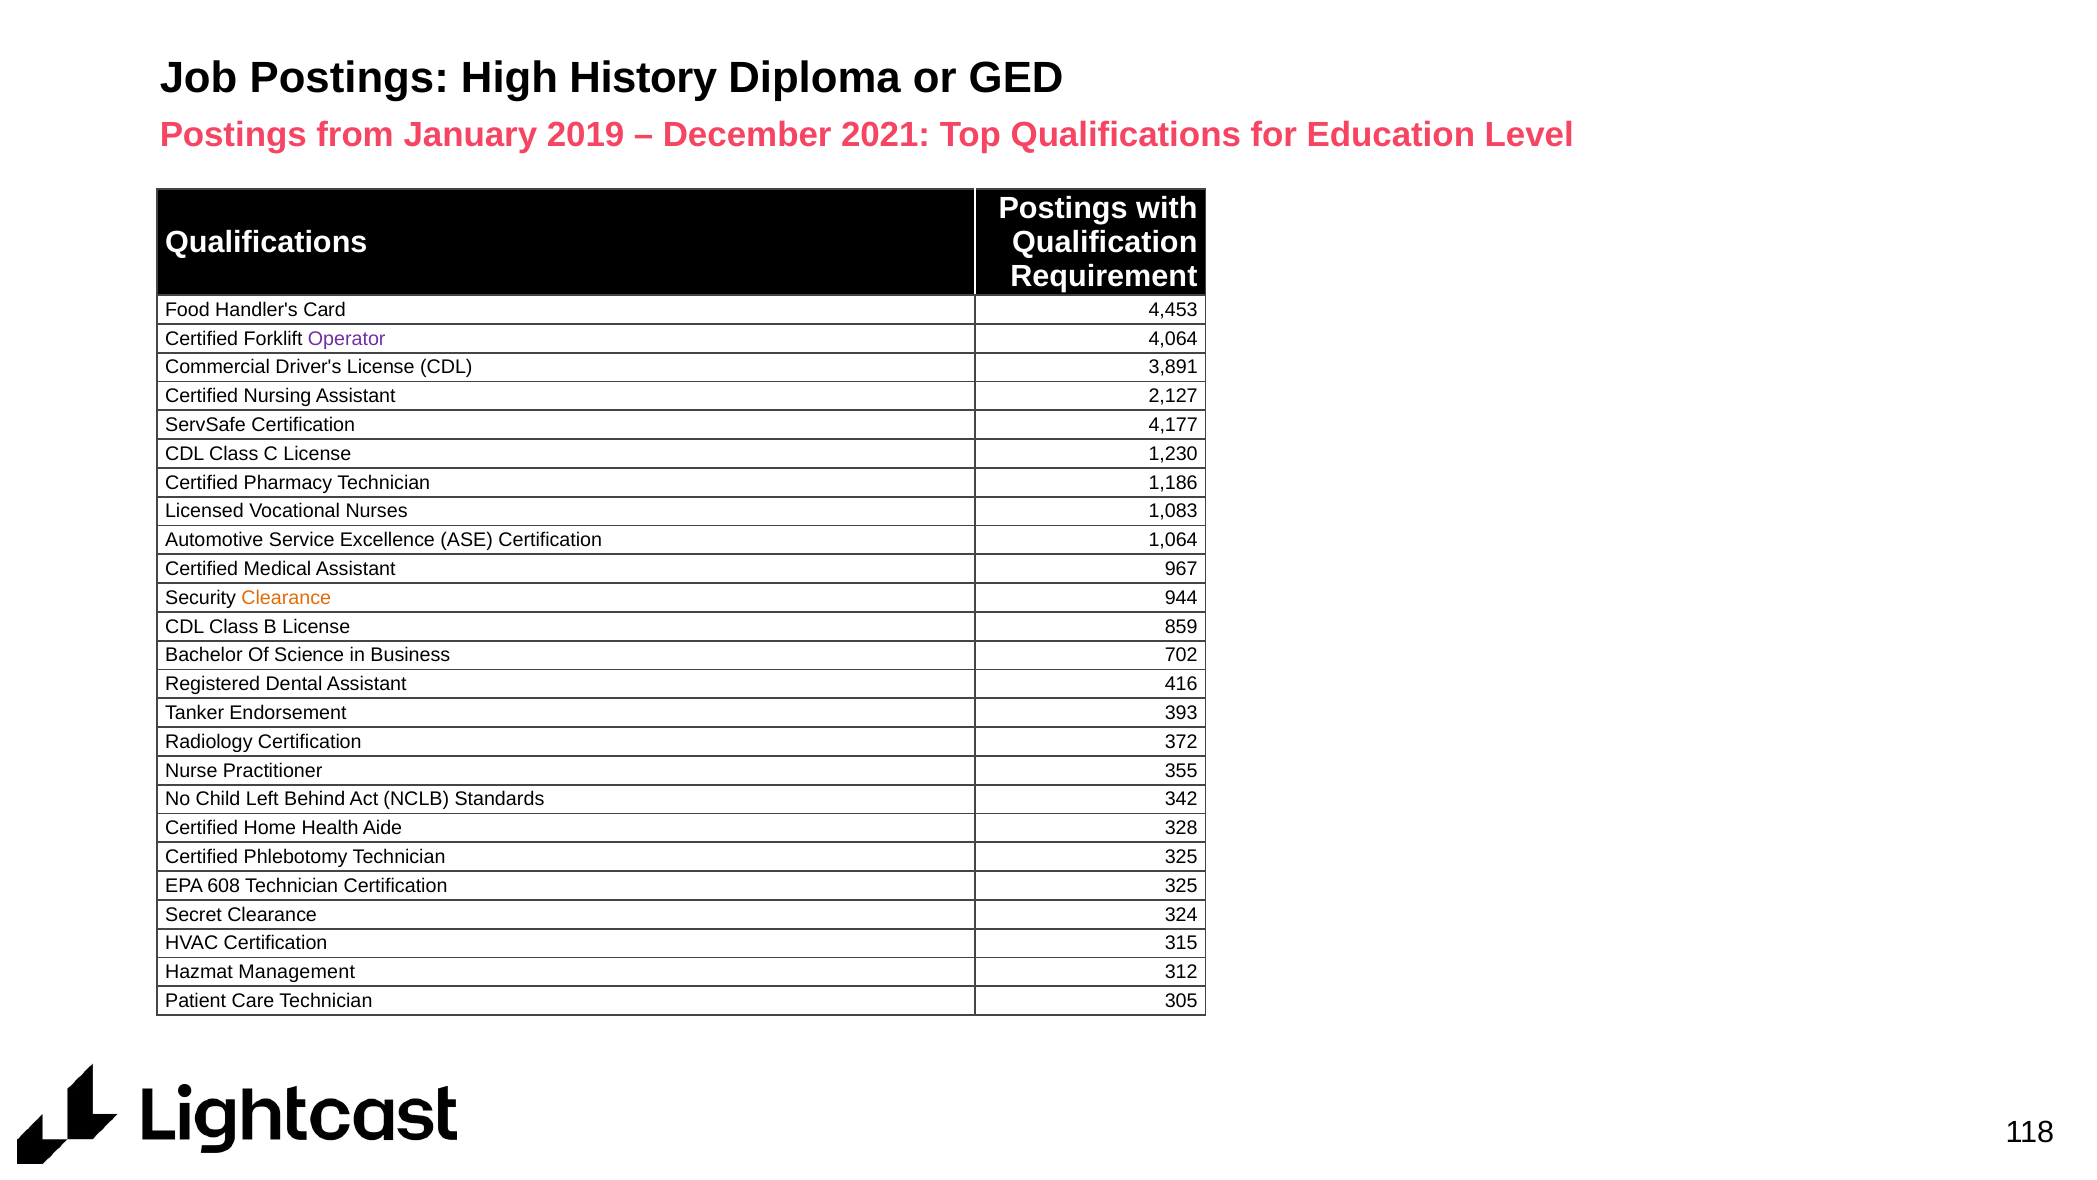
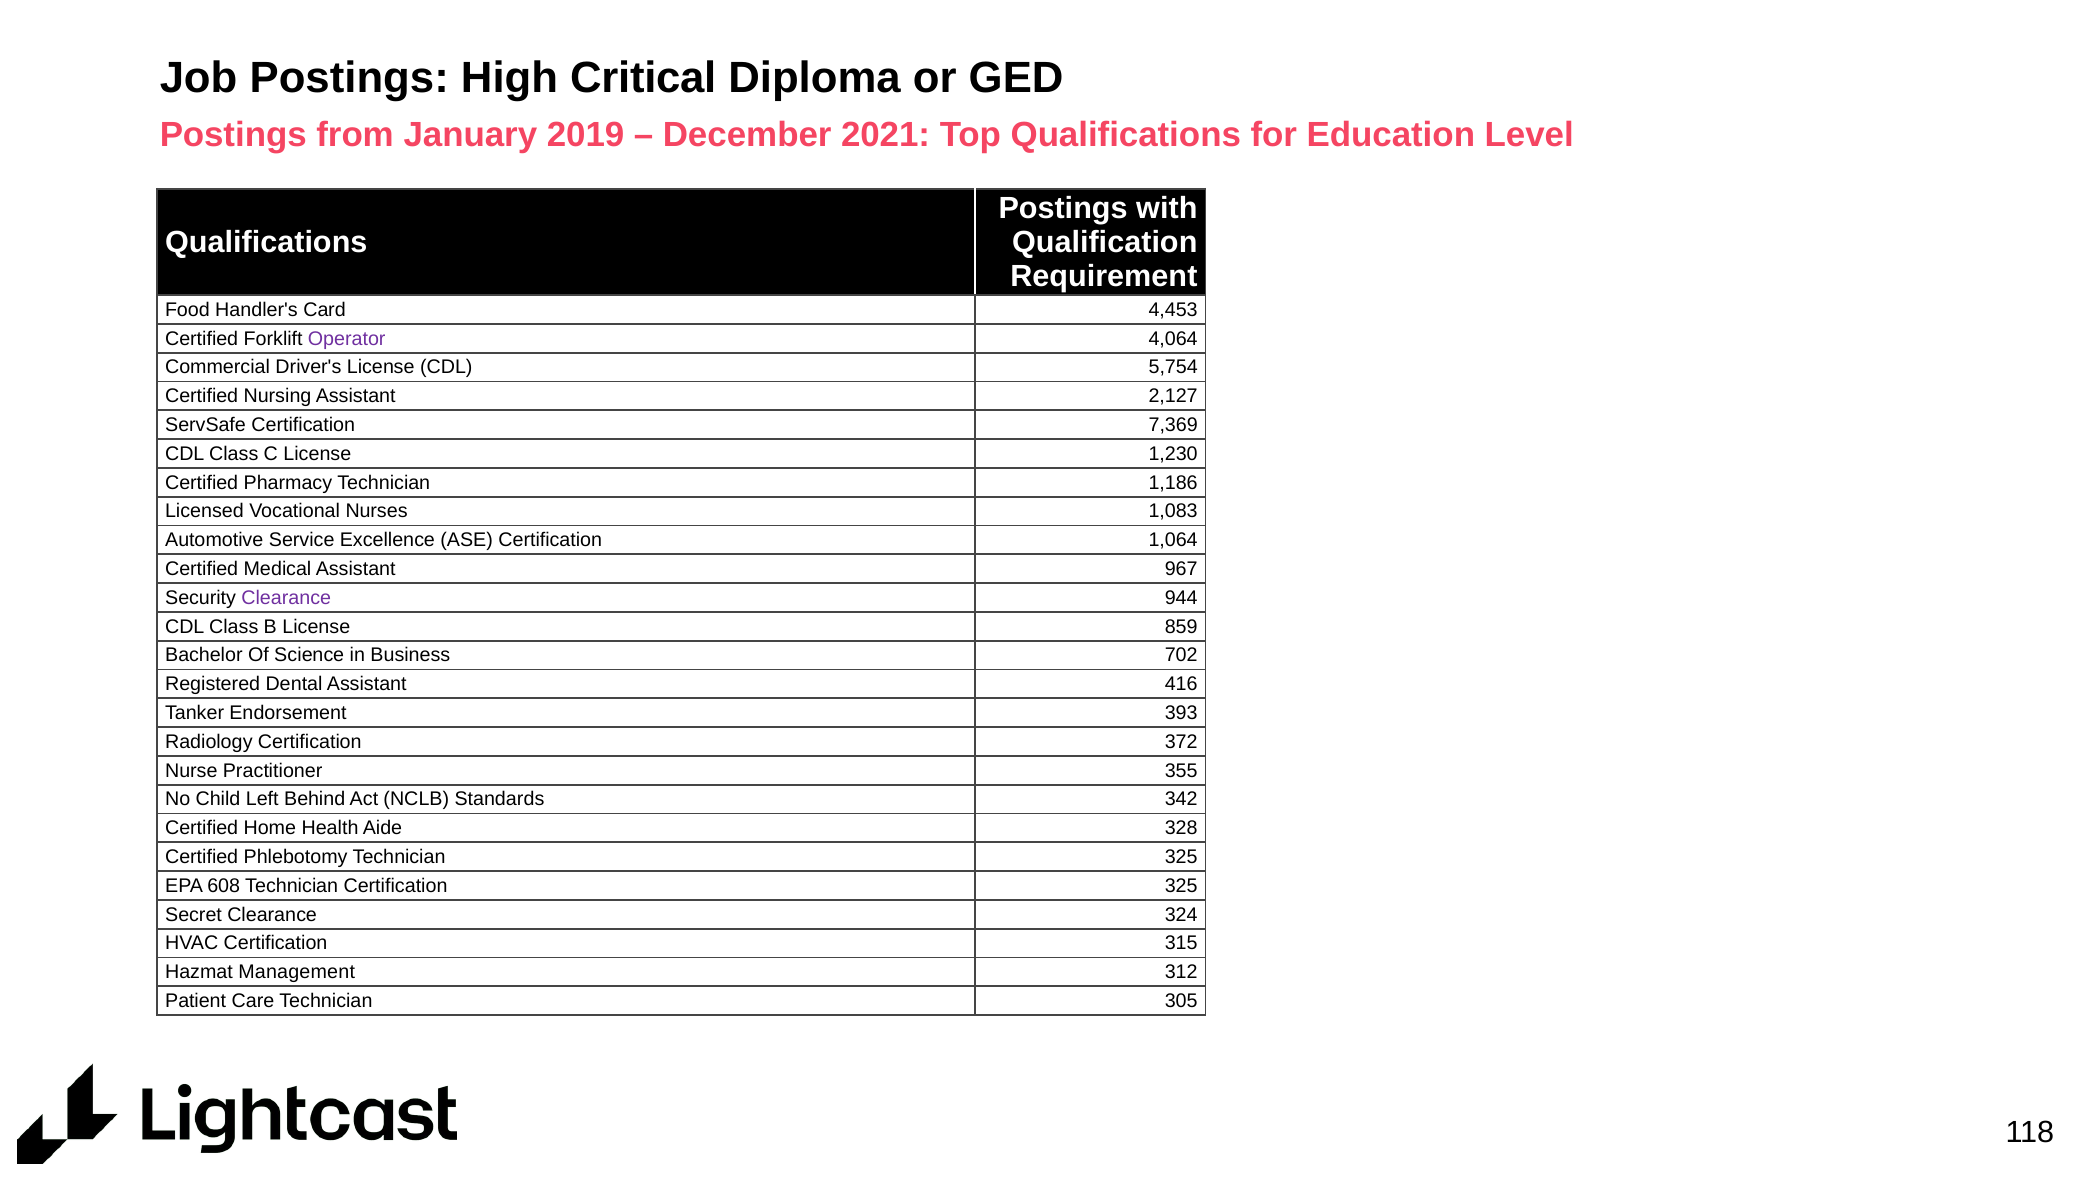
History: History -> Critical (643, 78)
3,891: 3,891 -> 5,754 (1173, 367)
4,177: 4,177 -> 7,369 (1173, 425)
Clearance colour: orange -> purple (286, 598)
